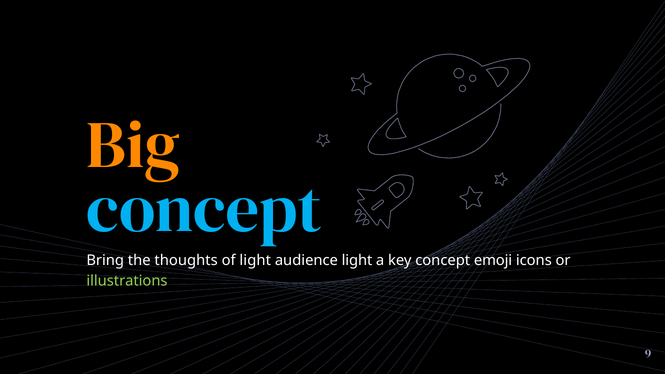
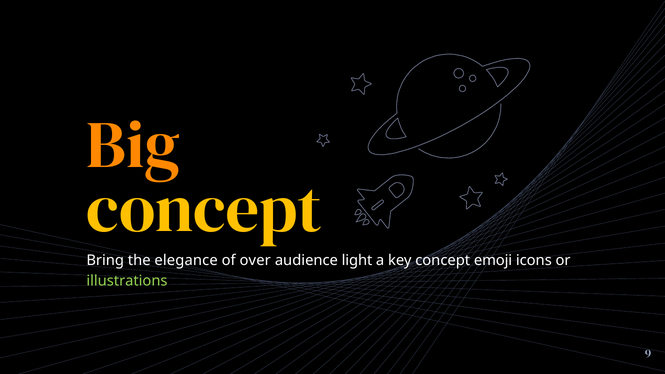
concept colour: light blue -> yellow (204, 209)
thoughts: thoughts -> elegance (186, 261)
of light: light -> over (255, 261)
